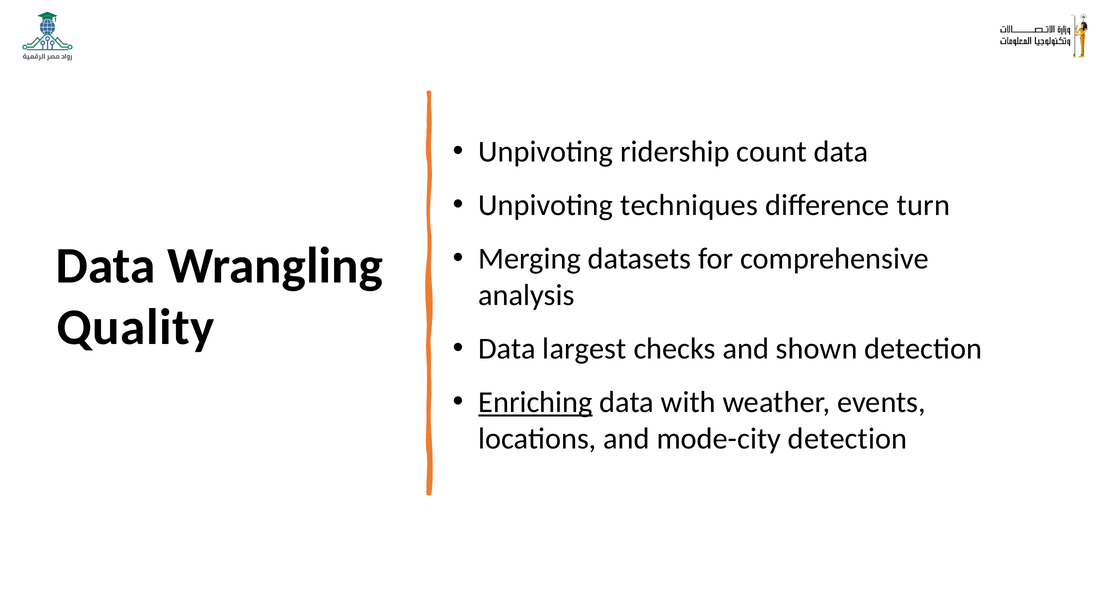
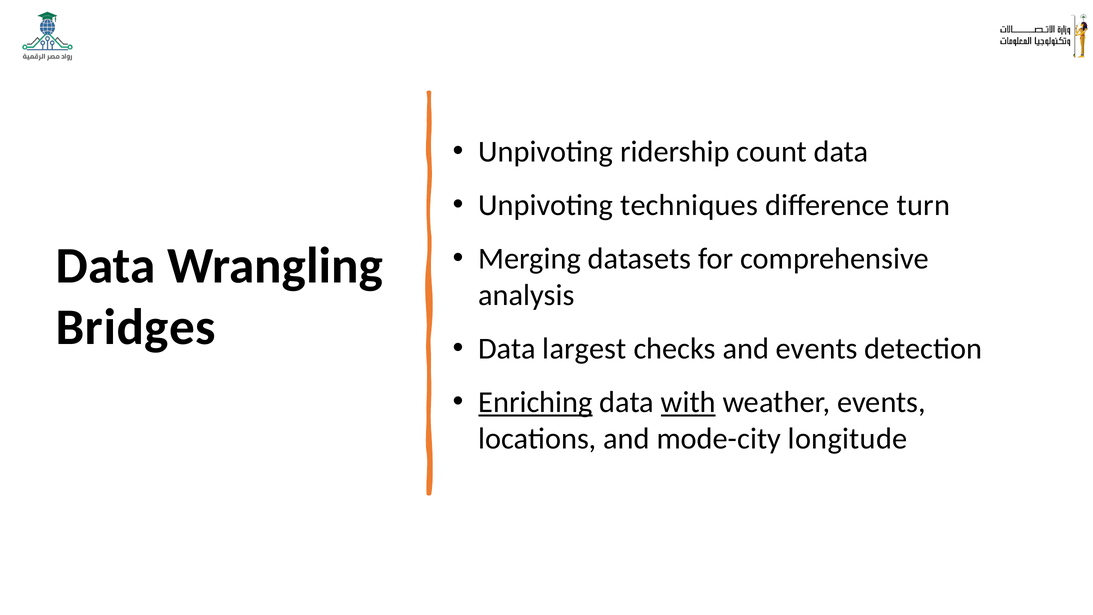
Quality: Quality -> Bridges (136, 327)
and shown: shown -> events (817, 349)
with underline: none -> present (688, 402)
mode-city detection: detection -> longitude (848, 439)
